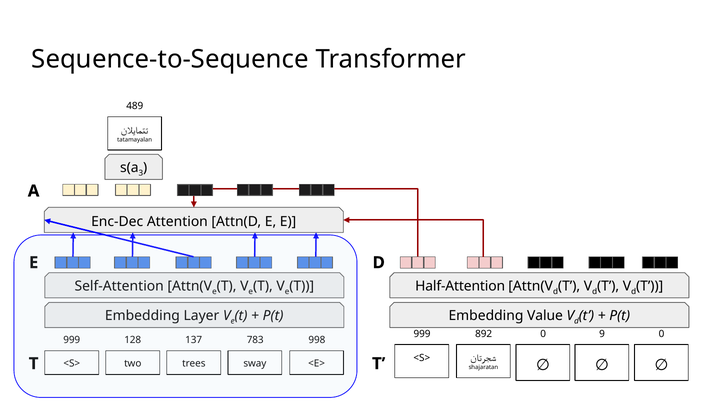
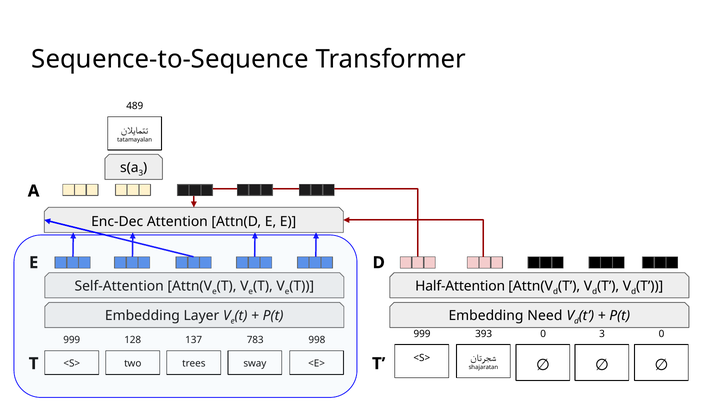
Value: Value -> Need (545, 316)
892: 892 -> 393 (484, 334)
0 9: 9 -> 3 (602, 334)
